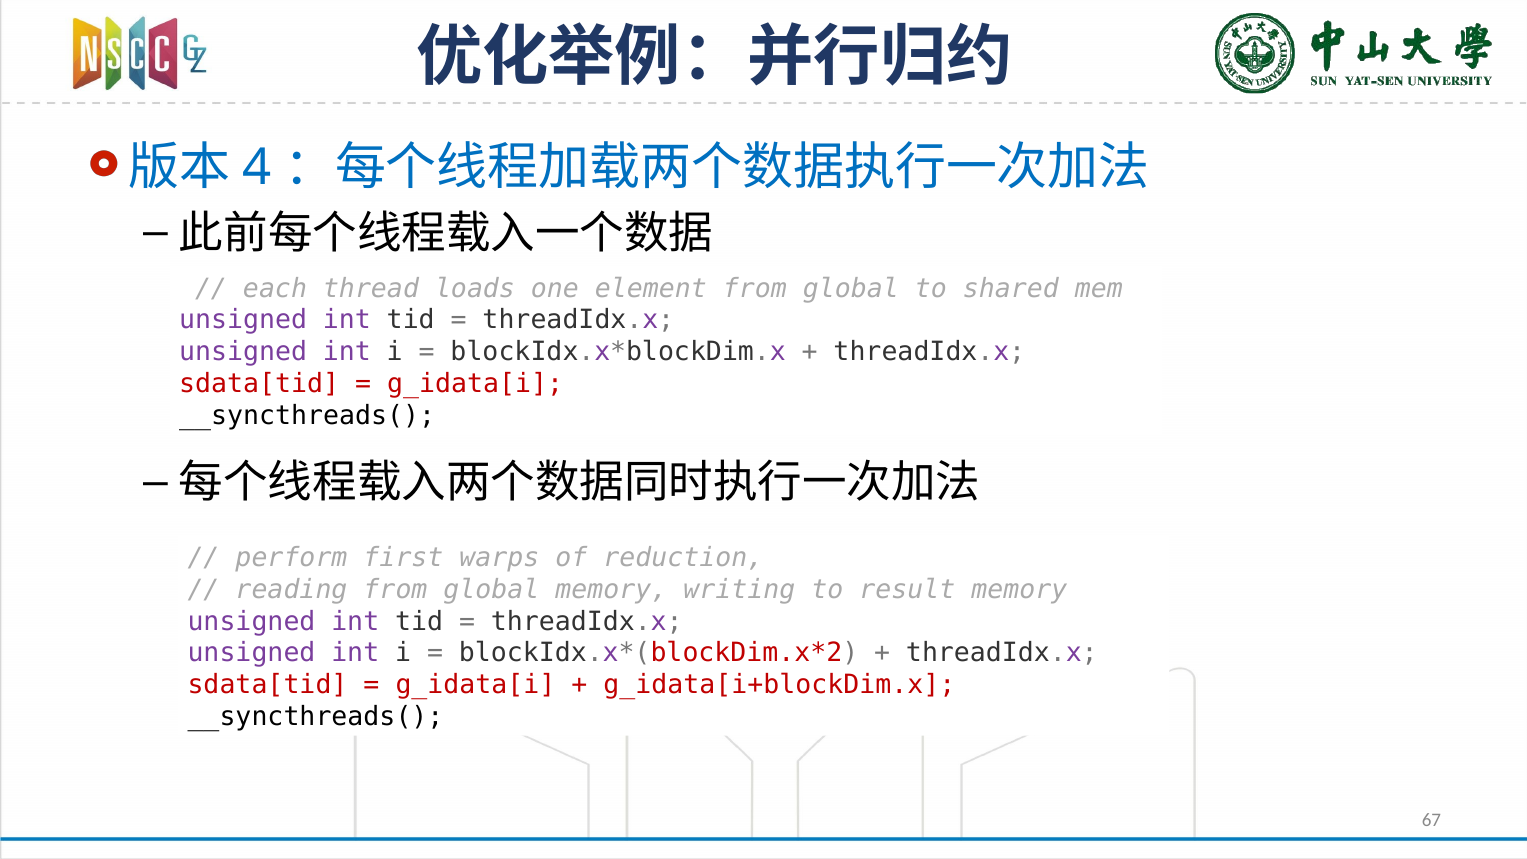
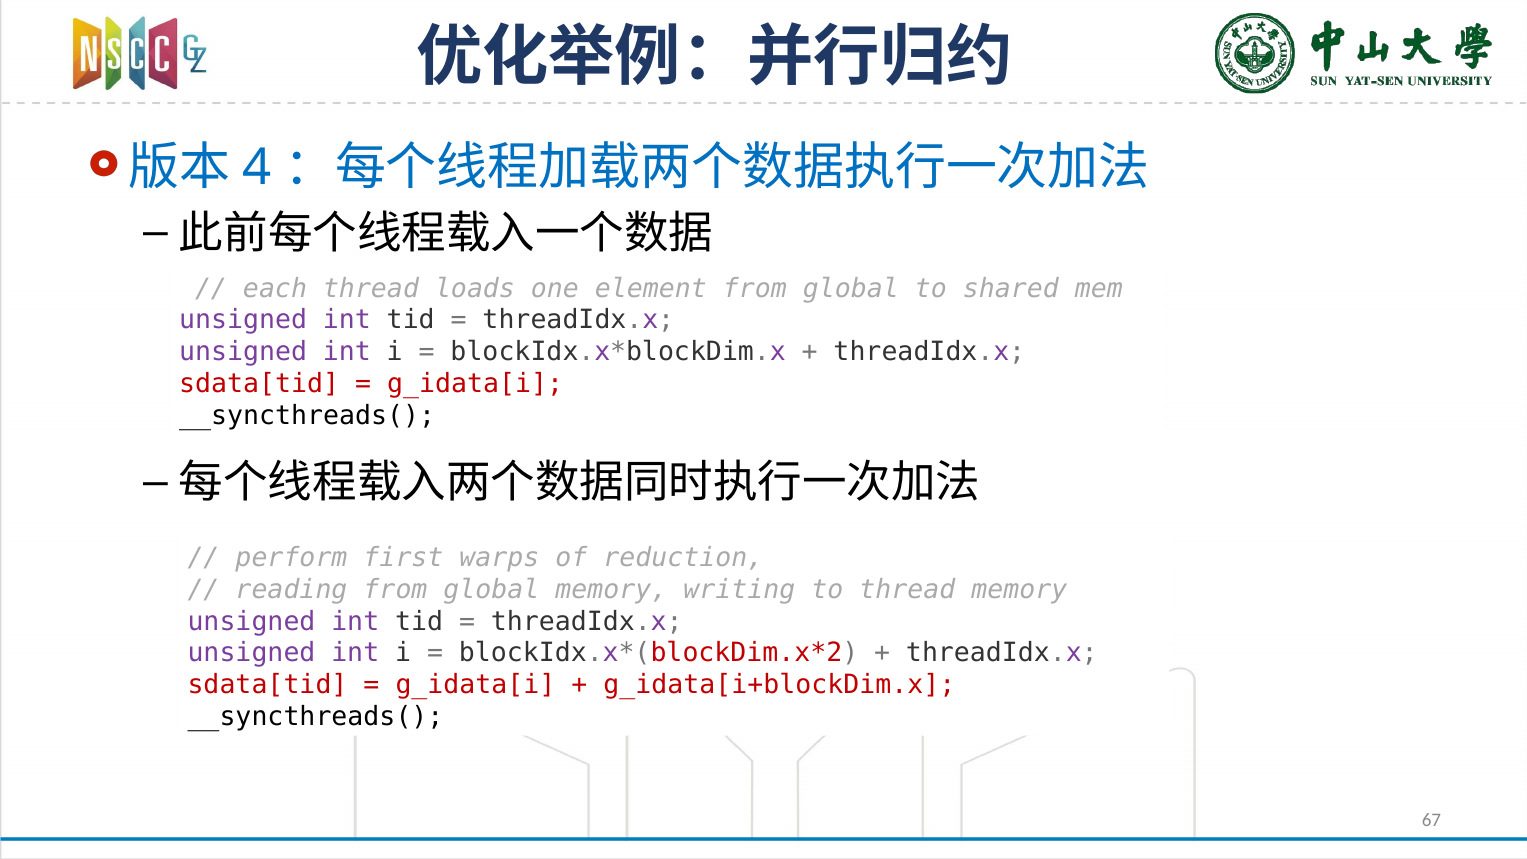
to result: result -> thread (907, 589)
